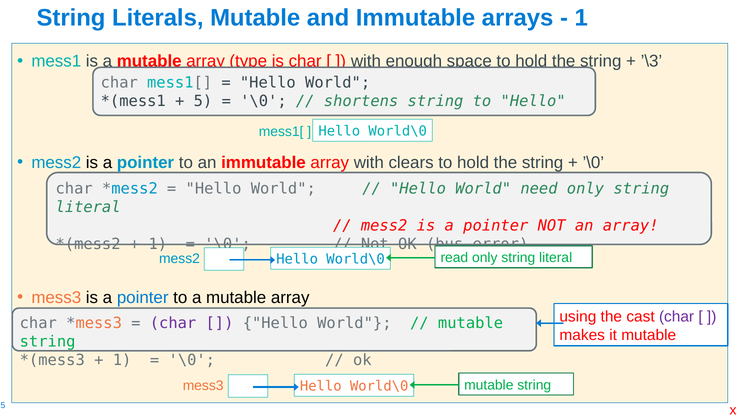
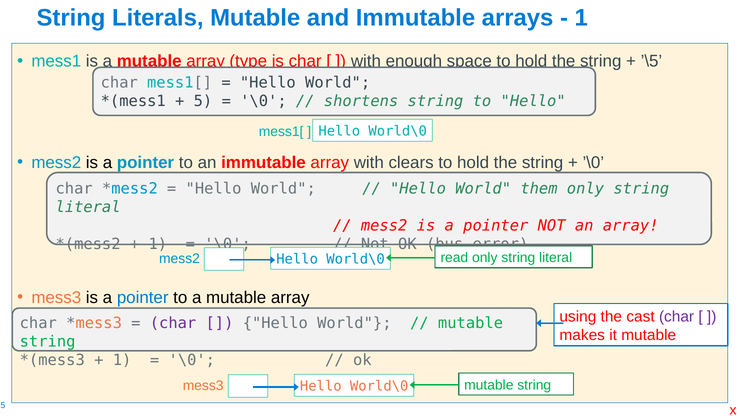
’\3: ’\3 -> ’\5 (651, 61)
need: need -> them (539, 189)
